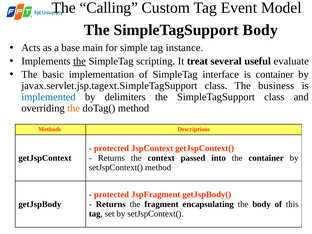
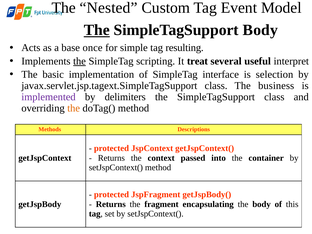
Calling: Calling -> Nested (109, 8)
The underline: none -> present (97, 30)
main: main -> once (93, 48)
instance: instance -> resulting (185, 48)
evaluate: evaluate -> interpret (291, 61)
is container: container -> selection (275, 74)
implemented colour: blue -> purple (49, 97)
